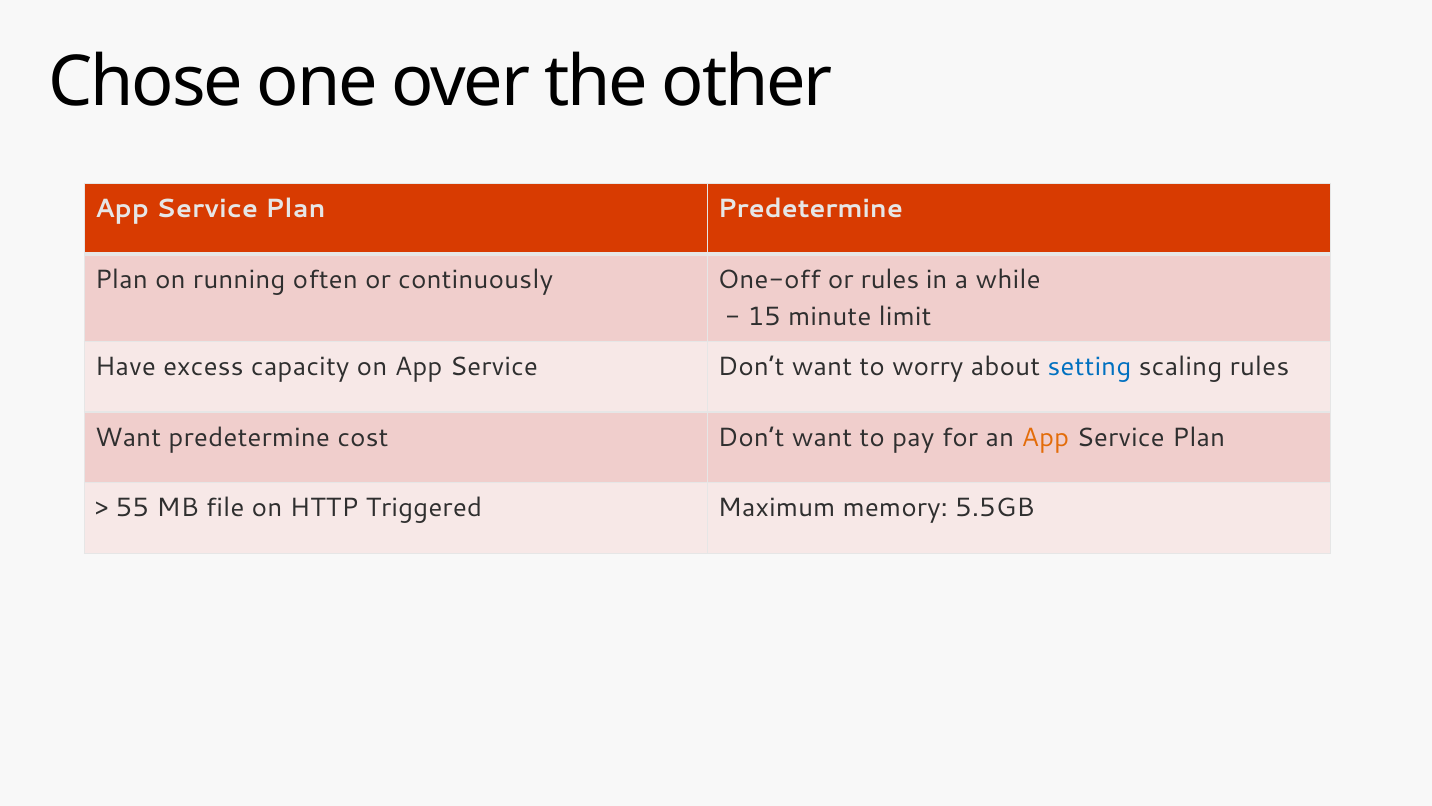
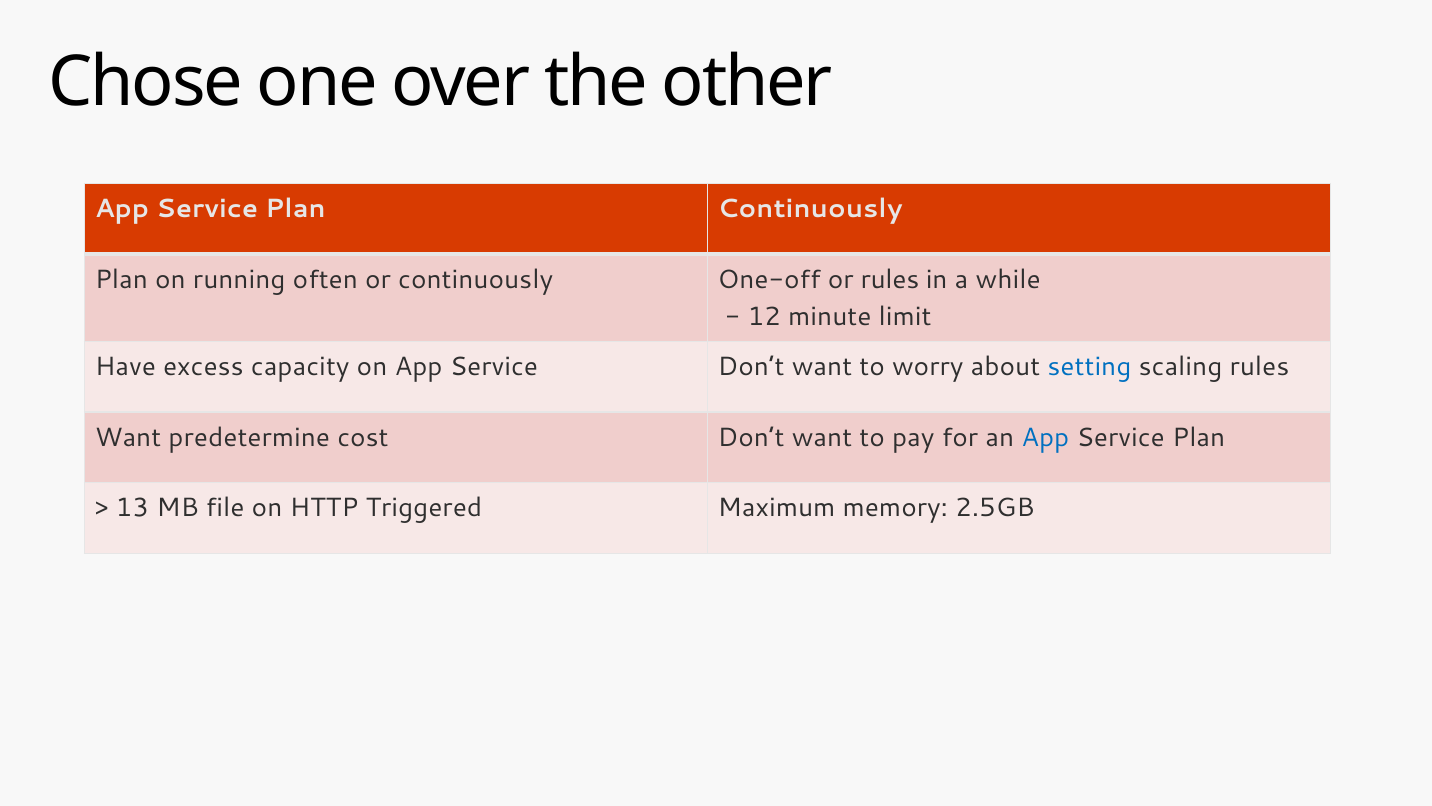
Plan Predetermine: Predetermine -> Continuously (810, 209)
15: 15 -> 12 (764, 316)
App colour: orange -> blue (1045, 437)
55: 55 -> 13 (132, 508)
5.5GB: 5.5GB -> 2.5GB (995, 508)
